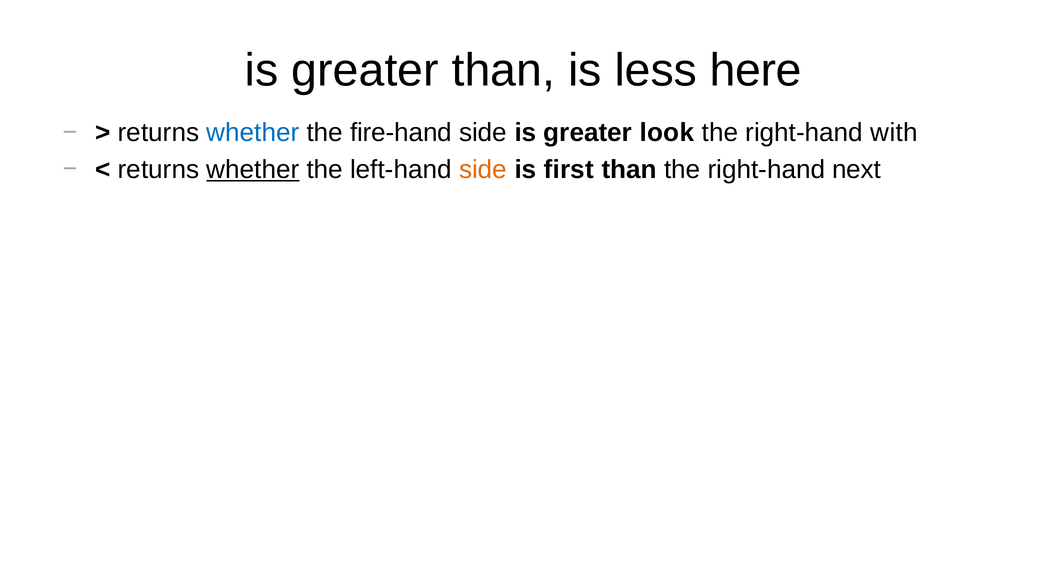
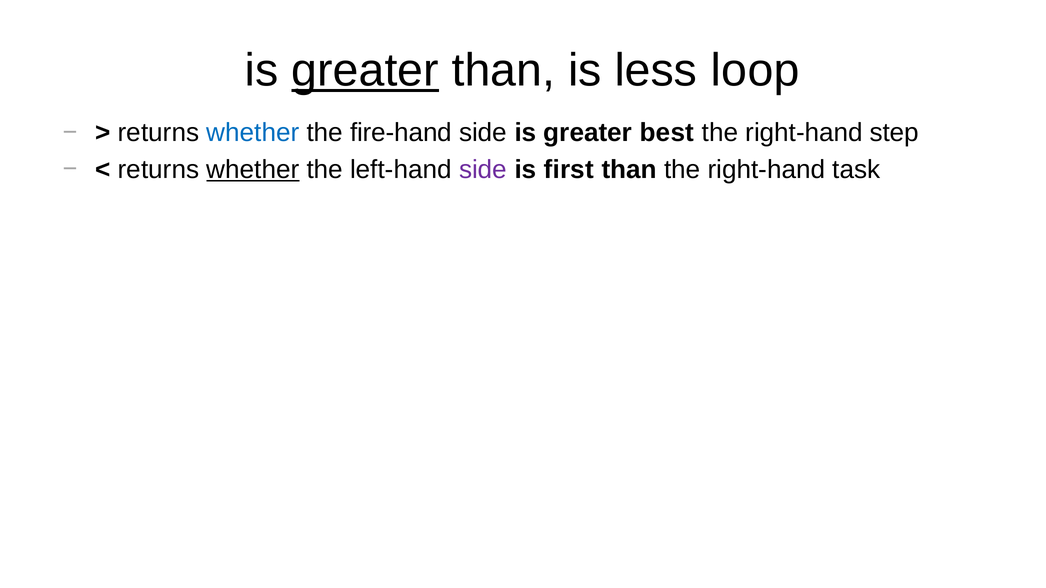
greater underline: none -> present (365, 71)
here: here -> loop (755, 71)
look: look -> best (667, 133)
with: with -> step (894, 133)
side colour: orange -> purple (483, 170)
next: next -> task (856, 170)
